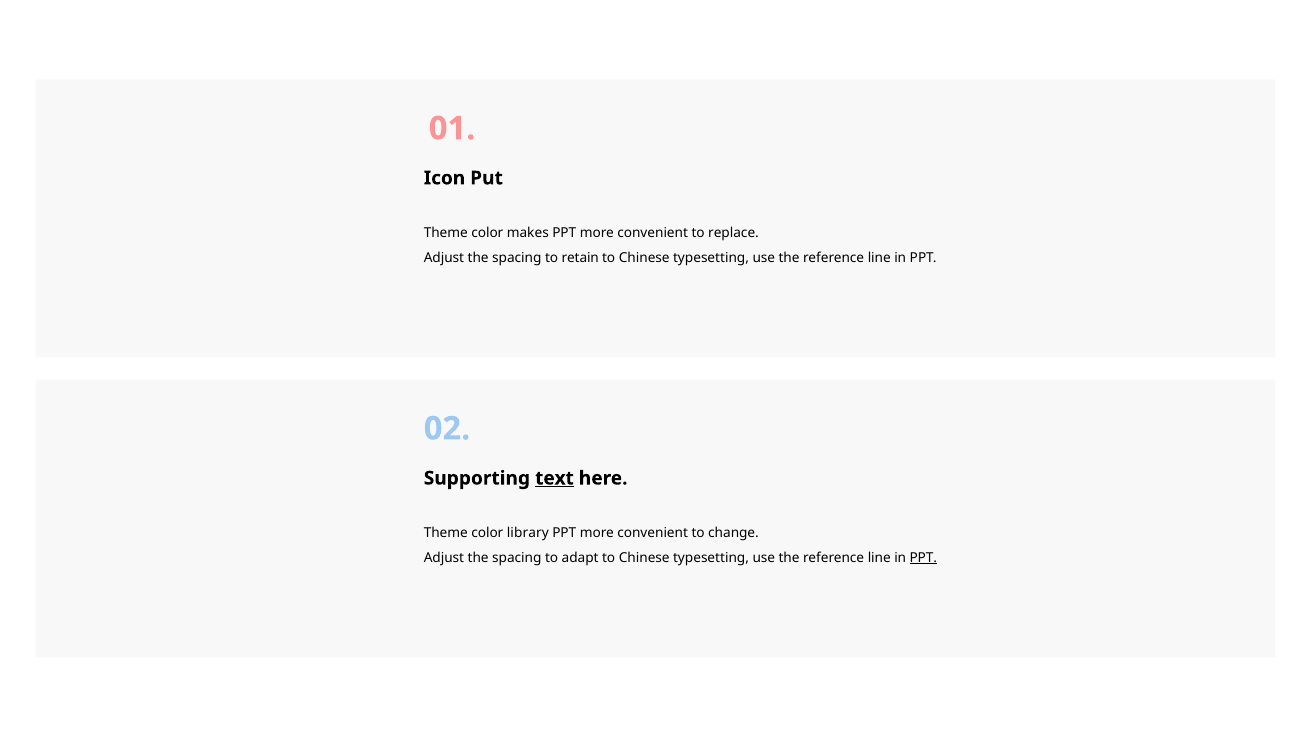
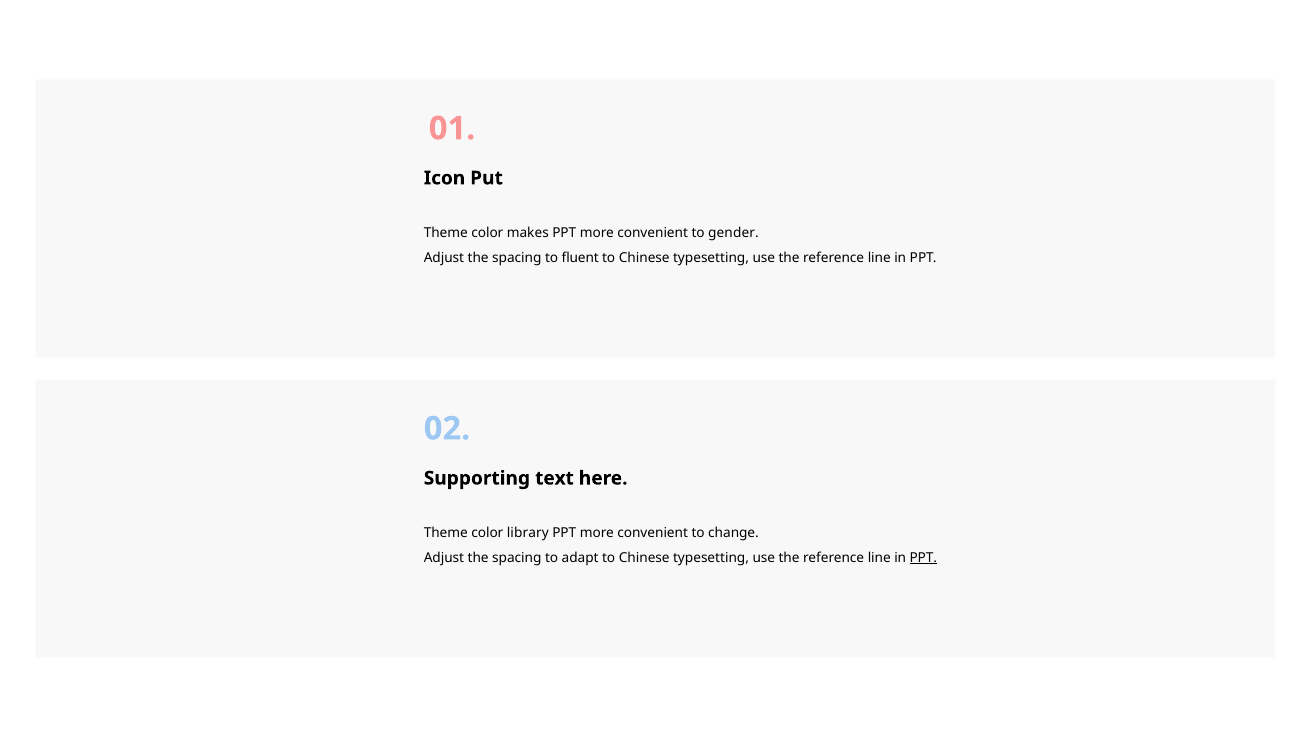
replace: replace -> gender (733, 233)
retain: retain -> fluent (580, 258)
text underline: present -> none (554, 478)
